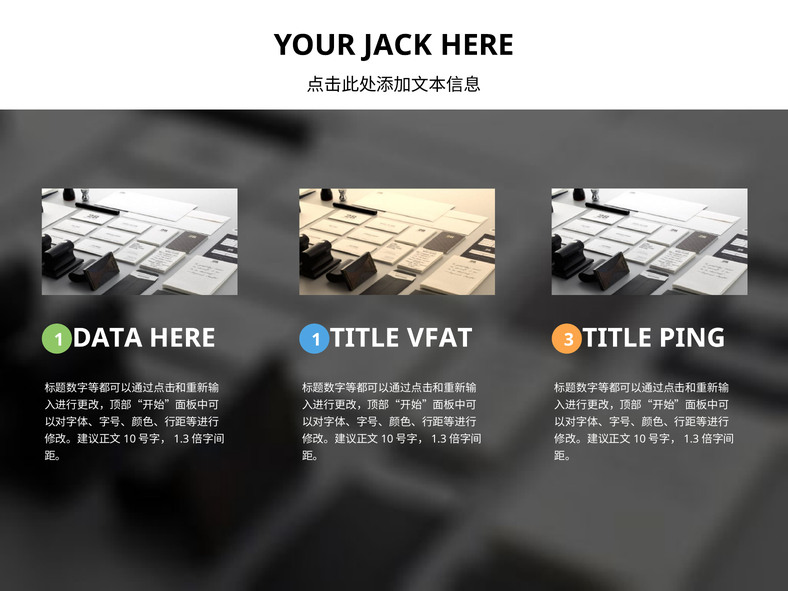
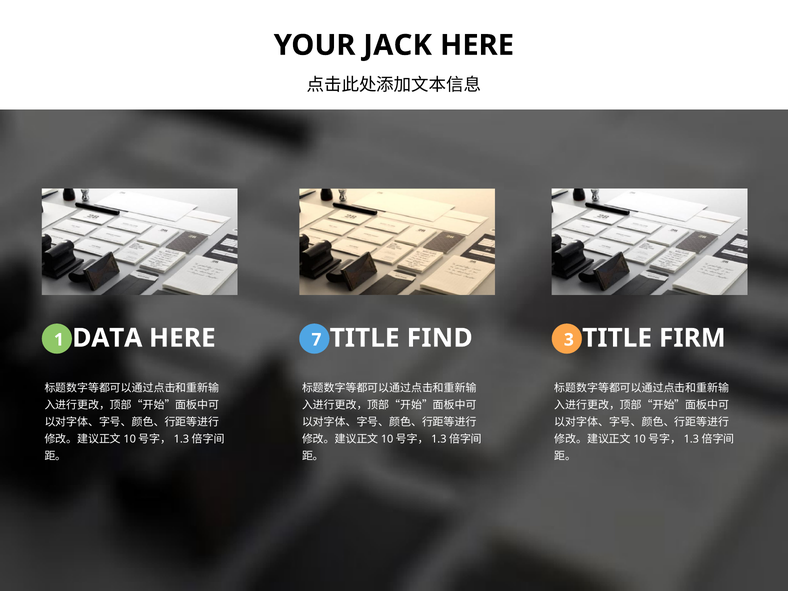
HERE 1: 1 -> 7 (316, 340)
VFAT: VFAT -> FIND (440, 338)
PING: PING -> FIRM (692, 338)
